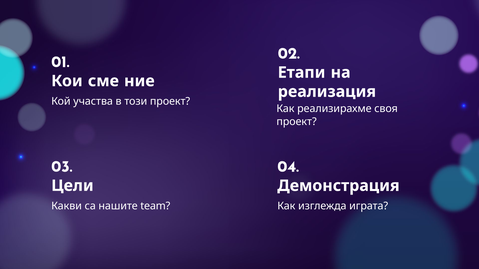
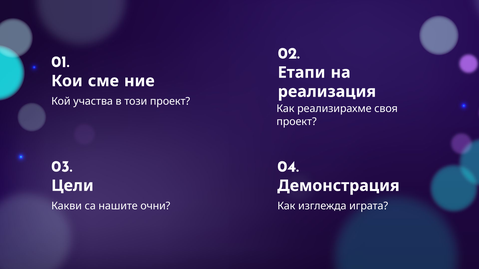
team: team -> очни (155, 206)
